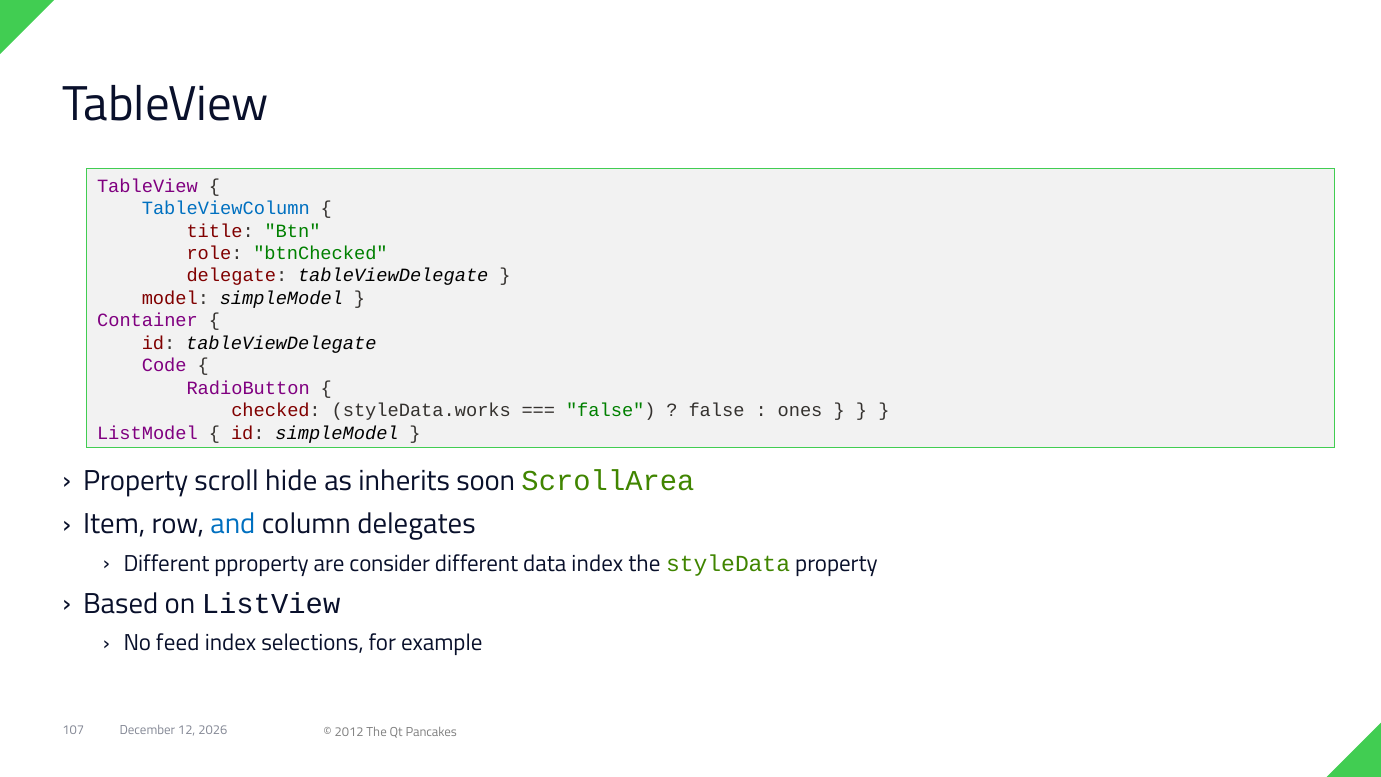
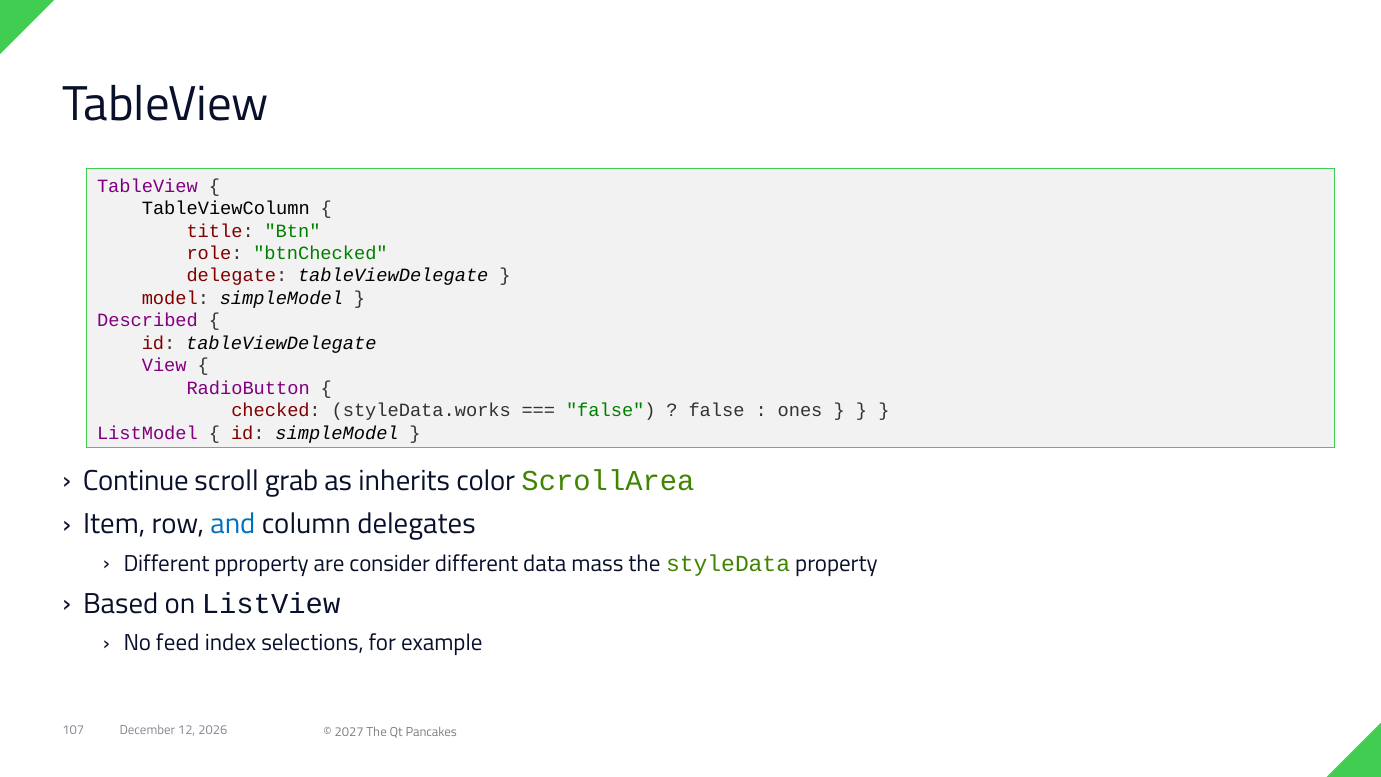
TableViewColumn colour: blue -> black (226, 208)
Container: Container -> Described (148, 321)
Code: Code -> View (164, 366)
Property: Property -> Continue (136, 481)
hide: hide -> grab (292, 481)
soon: soon -> color (486, 481)
data index: index -> mass (597, 564)
2012: 2012 -> 2027 (349, 732)
